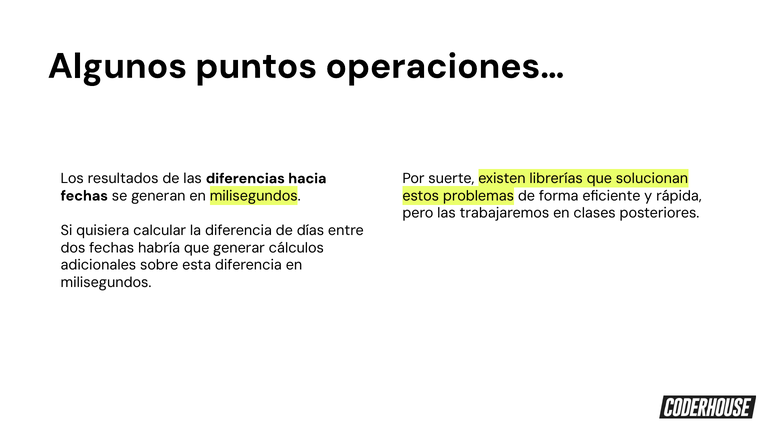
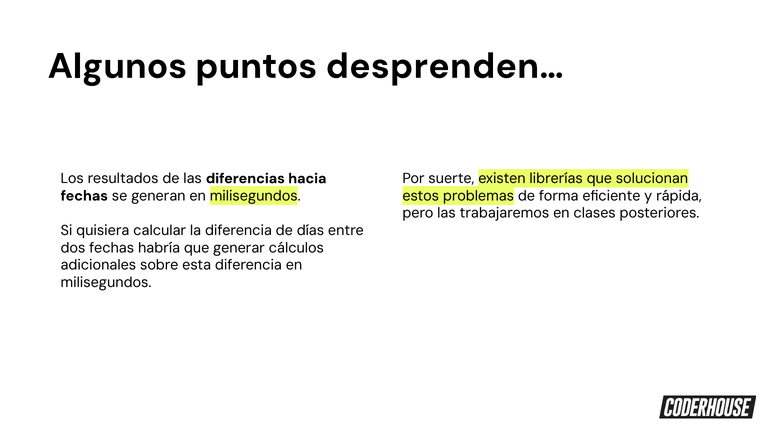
operaciones…: operaciones… -> desprenden… (445, 66)
